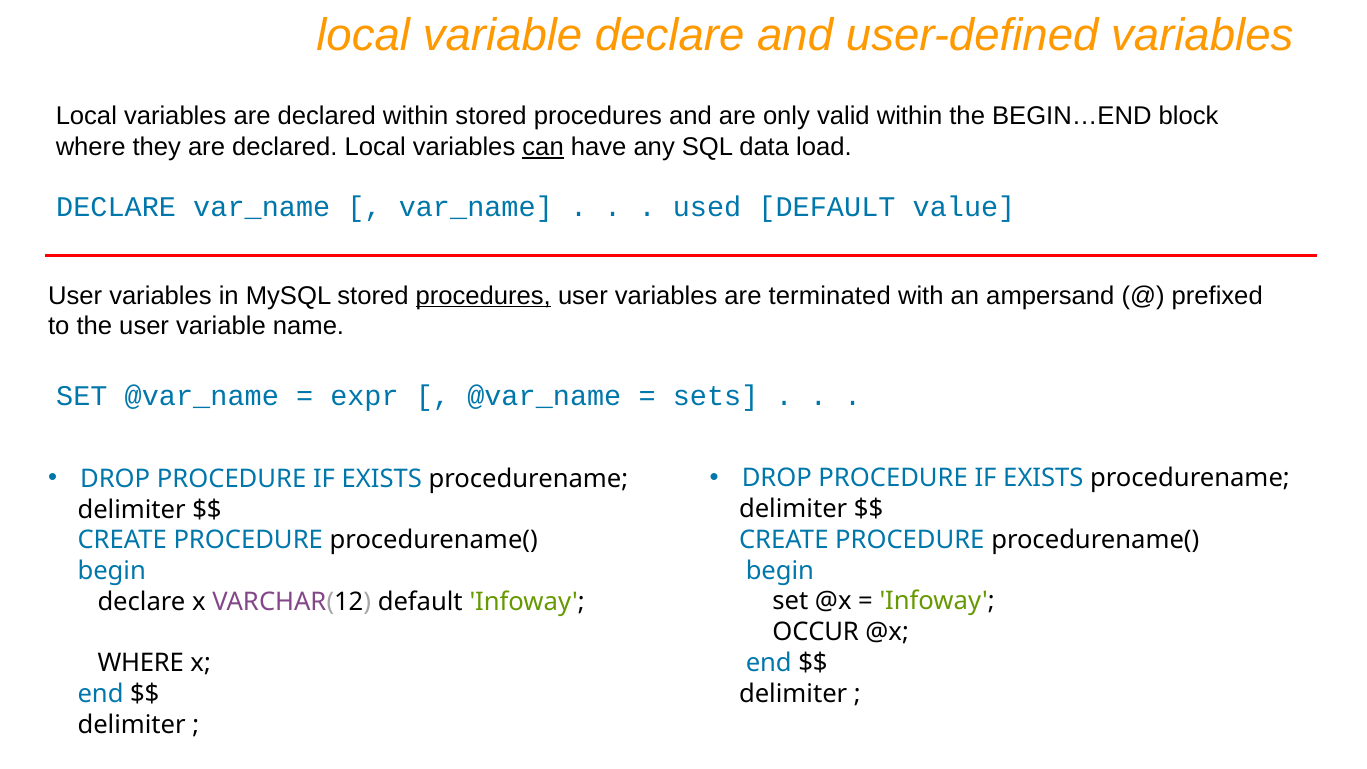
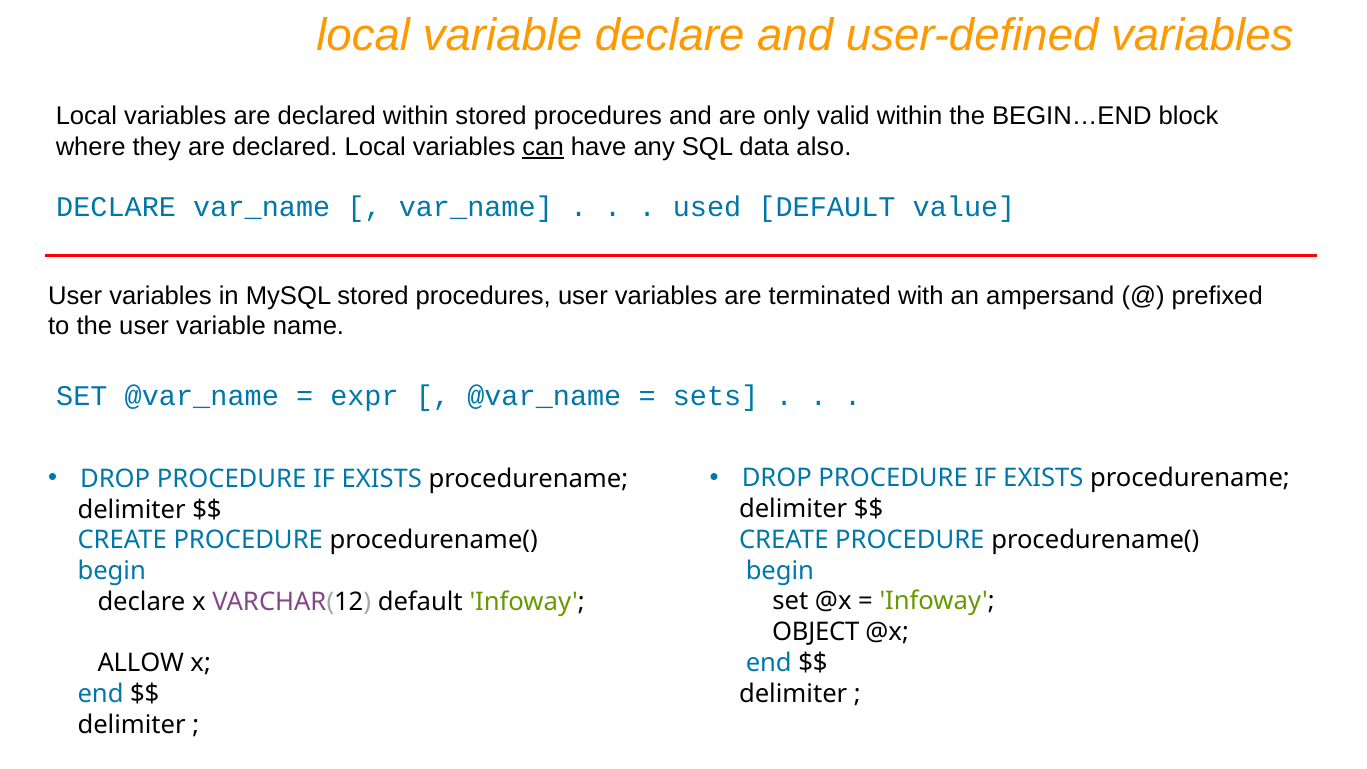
load: load -> also (824, 147)
procedures underline: present -> none (483, 296)
OCCUR: OCCUR -> OBJECT (816, 632)
WHERE: WHERE -> ALLOW (141, 663)
